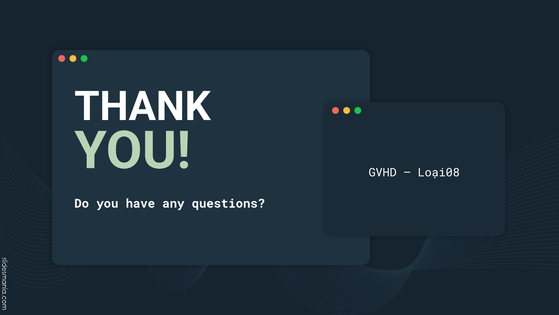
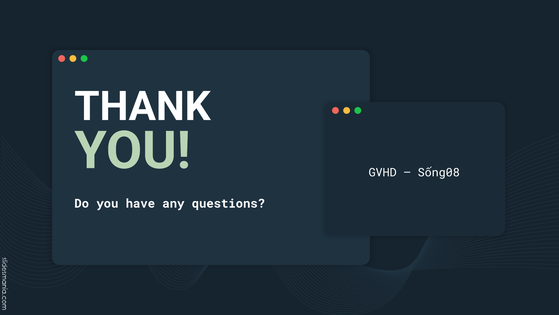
Loại08: Loại08 -> Sống08 (439, 172)
